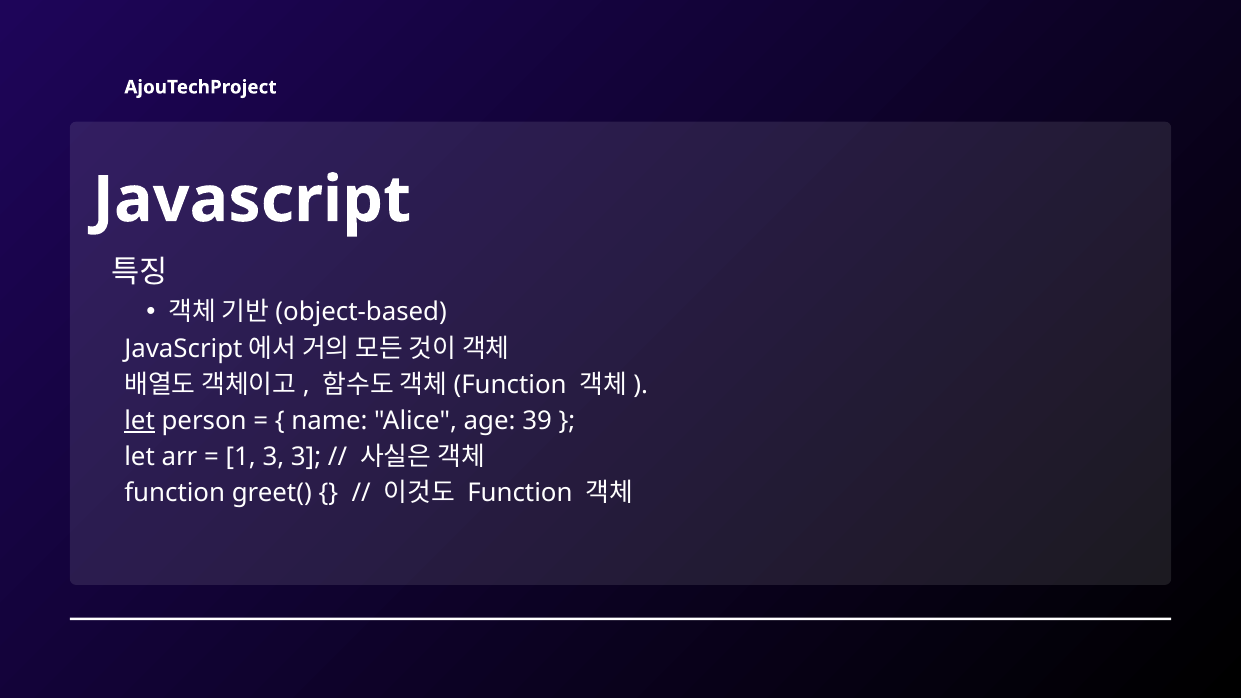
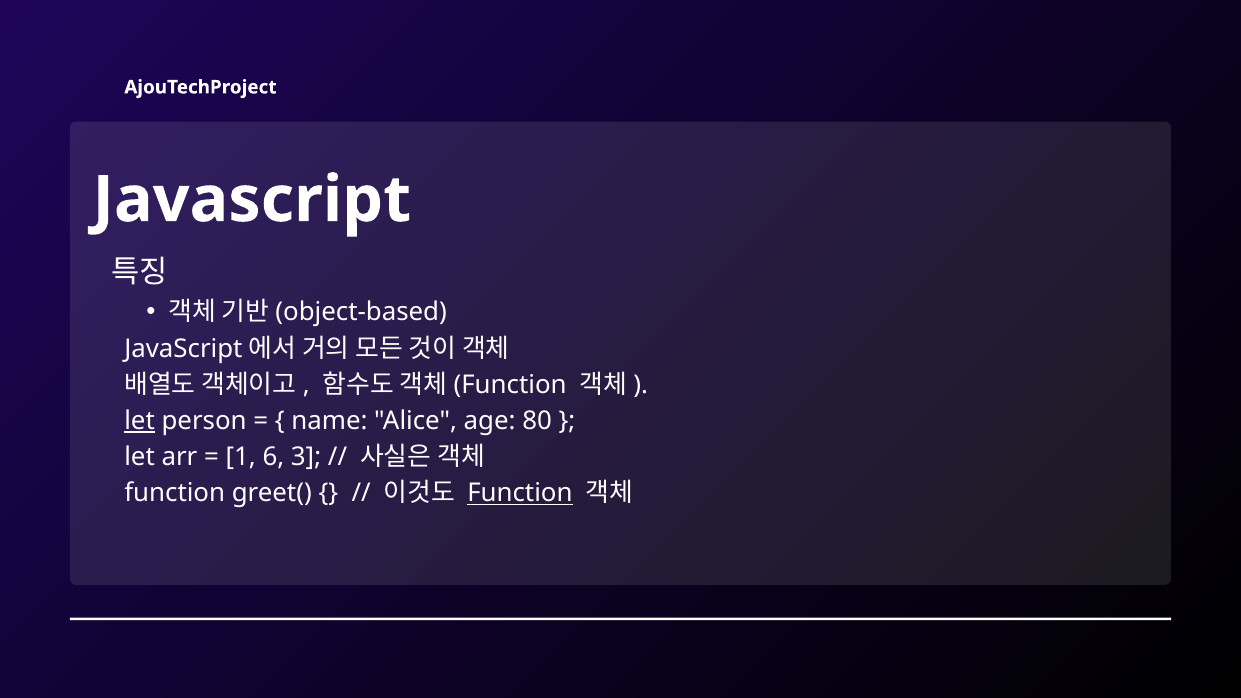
39: 39 -> 80 (537, 421)
1 3: 3 -> 6 (273, 457)
Function underline: none -> present (520, 493)
